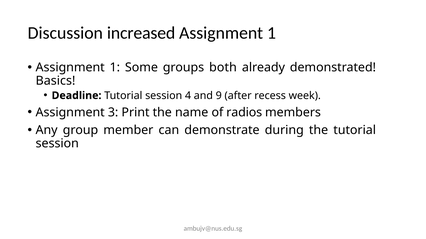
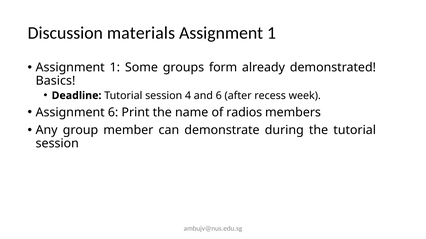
increased: increased -> materials (141, 33)
both: both -> form (223, 68)
and 9: 9 -> 6 (219, 96)
Assignment 3: 3 -> 6 (113, 113)
